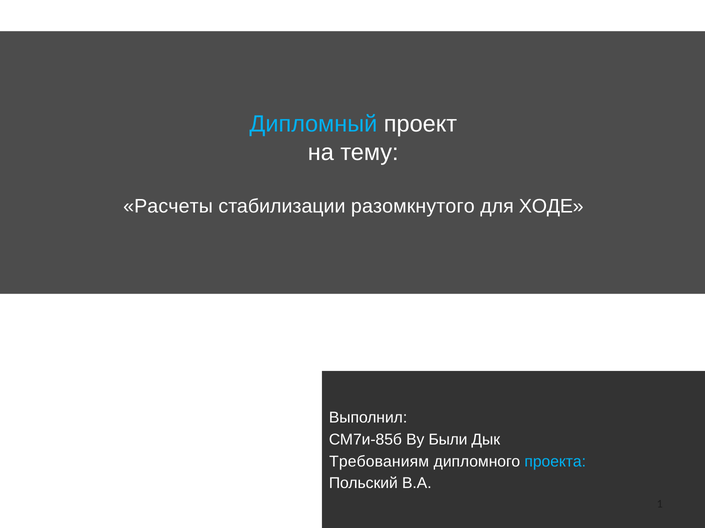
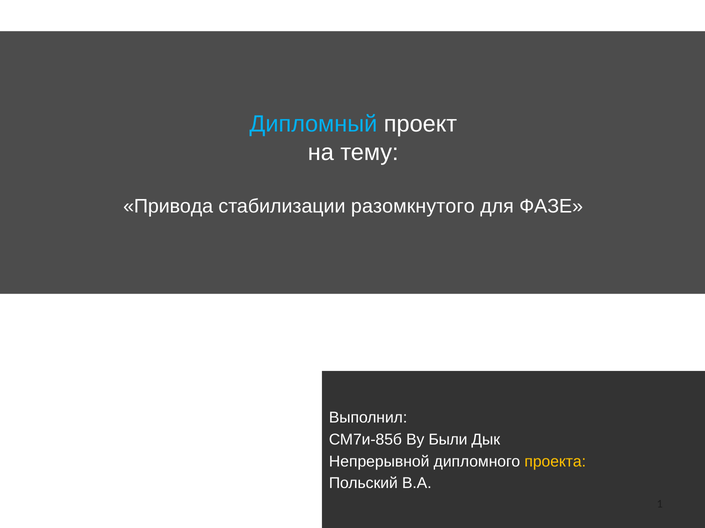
Расчеты: Расчеты -> Привода (168, 206)
ХОДЕ: ХОДЕ -> ФАЗЕ (551, 206)
Требованиям: Требованиям -> Непрерывной (379, 462)
проекта colour: light blue -> yellow (555, 462)
